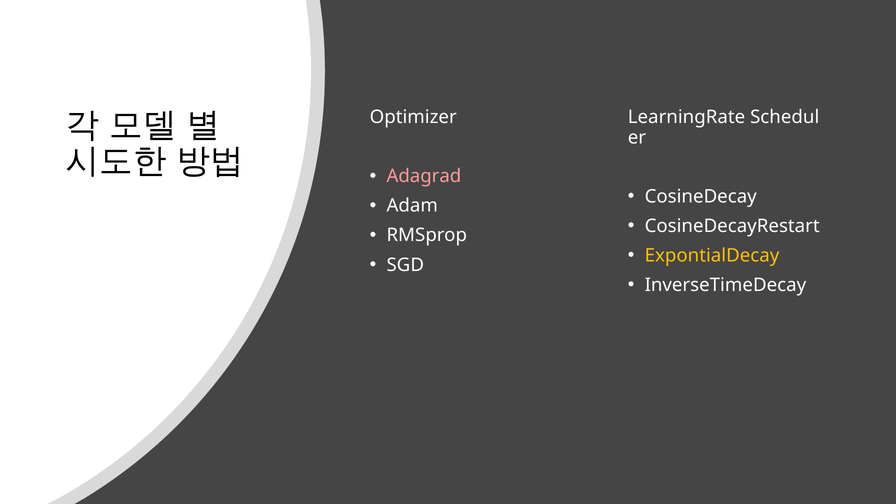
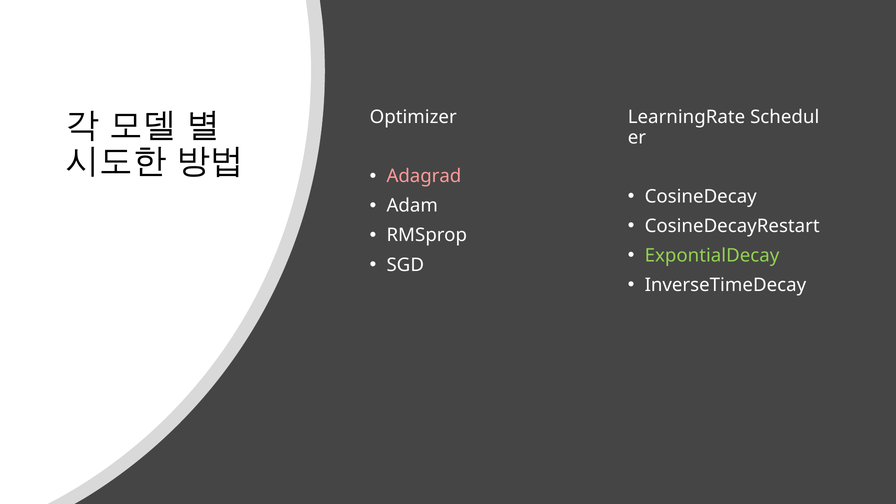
ExpontialDecay colour: yellow -> light green (712, 255)
